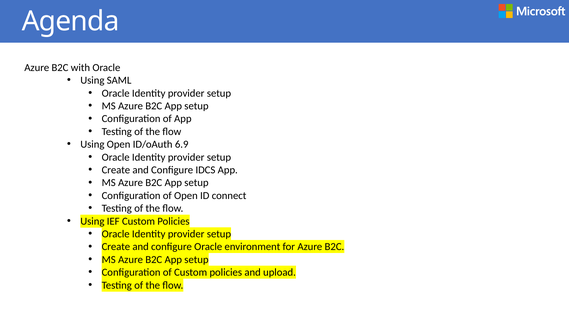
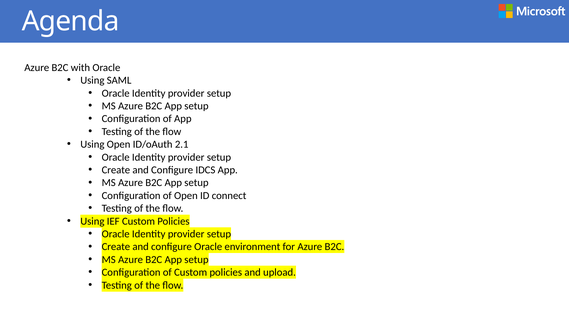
6.9: 6.9 -> 2.1 (182, 144)
